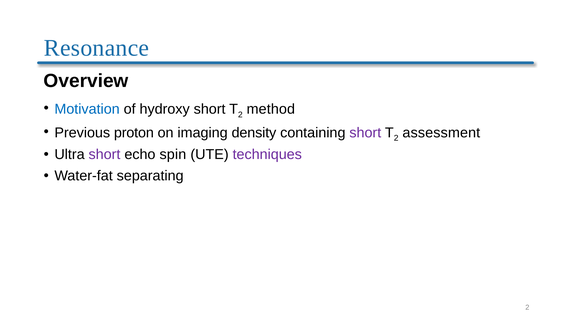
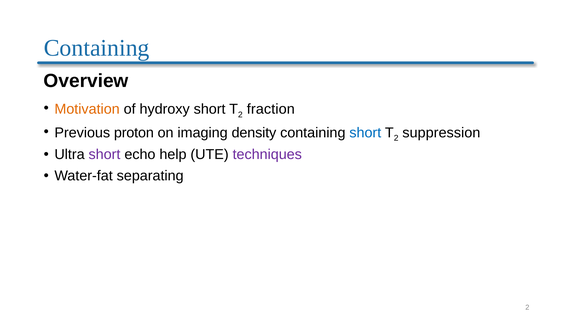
Resonance: Resonance -> Containing (97, 48)
Motivation colour: blue -> orange (87, 109)
method: method -> fraction (271, 109)
short colour: purple -> blue (365, 133)
assessment: assessment -> suppression (441, 133)
spin: spin -> help (173, 155)
